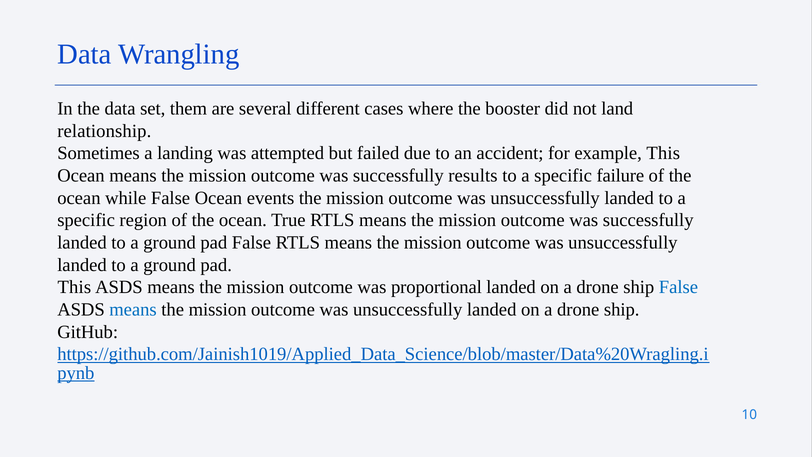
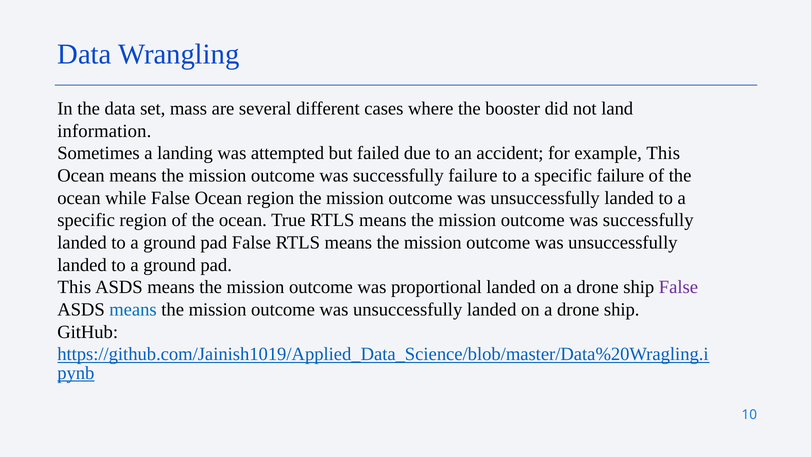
them: them -> mass (188, 109)
relationship: relationship -> information (104, 131)
successfully results: results -> failure (473, 176)
Ocean events: events -> region (271, 198)
False colour: blue -> purple (678, 287)
